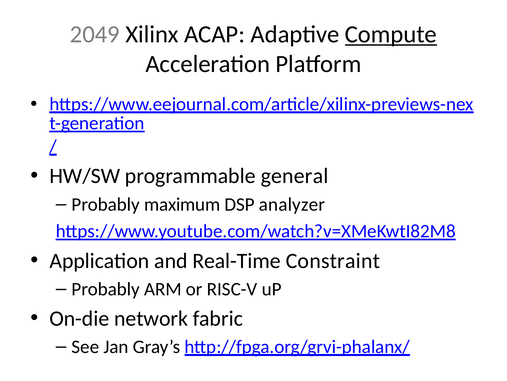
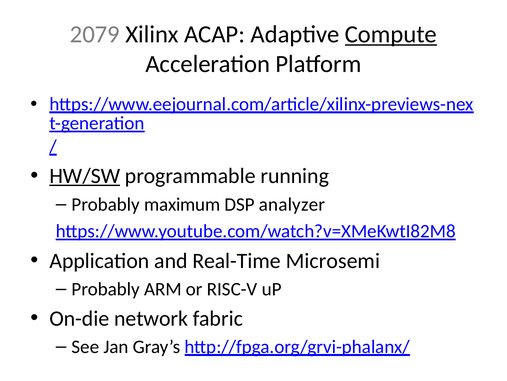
2049: 2049 -> 2079 (95, 34)
HW/SW underline: none -> present (85, 176)
general: general -> running (295, 176)
Constraint: Constraint -> Microsemi (333, 260)
